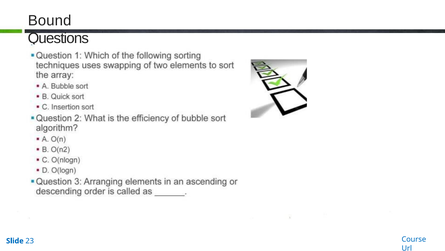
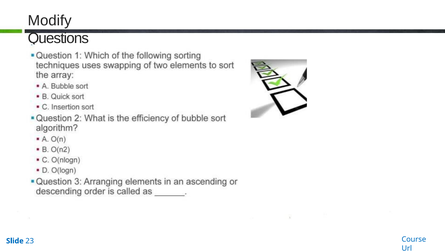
Bound: Bound -> Modify (50, 20)
